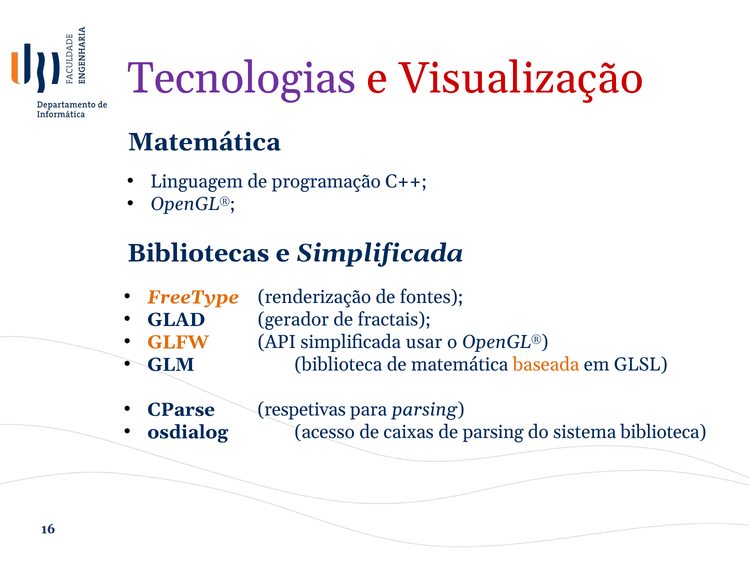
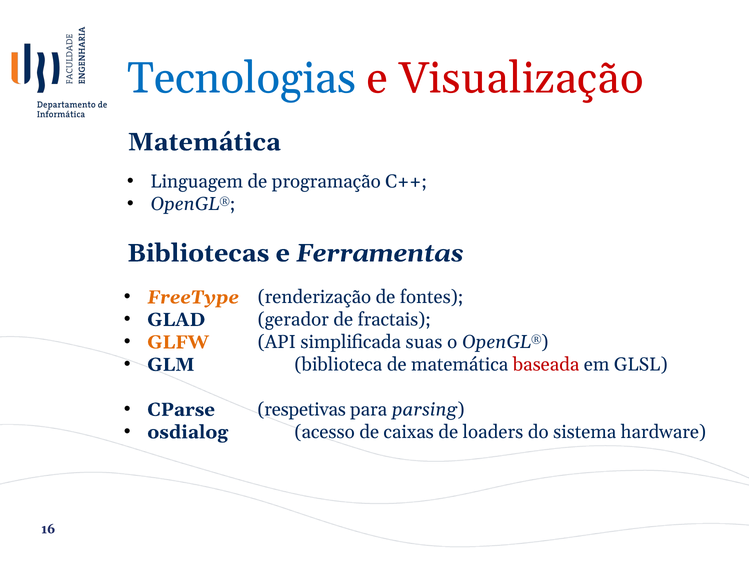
Tecnologias colour: purple -> blue (242, 78)
e Simplificada: Simplificada -> Ferramentas (380, 253)
usar: usar -> suas (424, 342)
baseada colour: orange -> red (546, 365)
de parsing: parsing -> loaders (493, 432)
sistema biblioteca: biblioteca -> hardware (663, 432)
